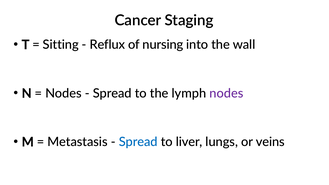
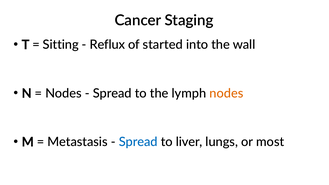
nursing: nursing -> started (163, 45)
nodes colour: purple -> orange (226, 93)
veins: veins -> most (270, 142)
